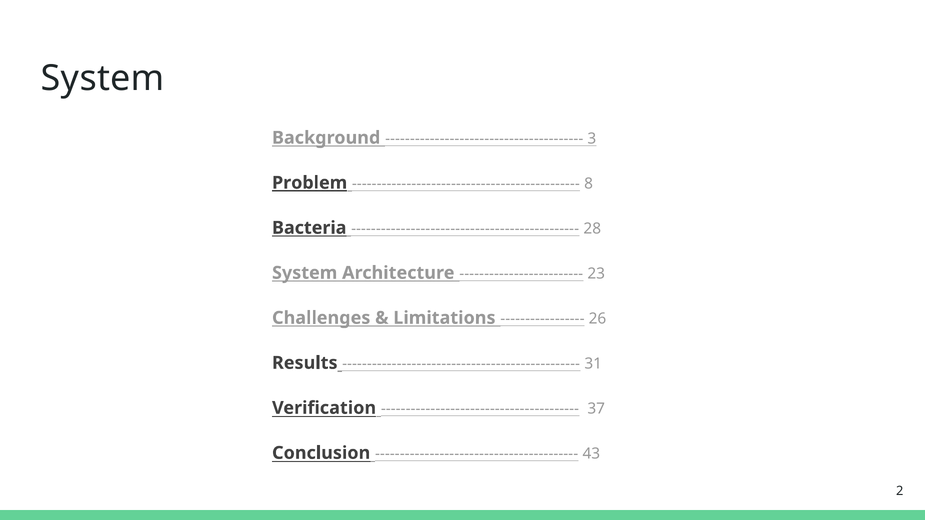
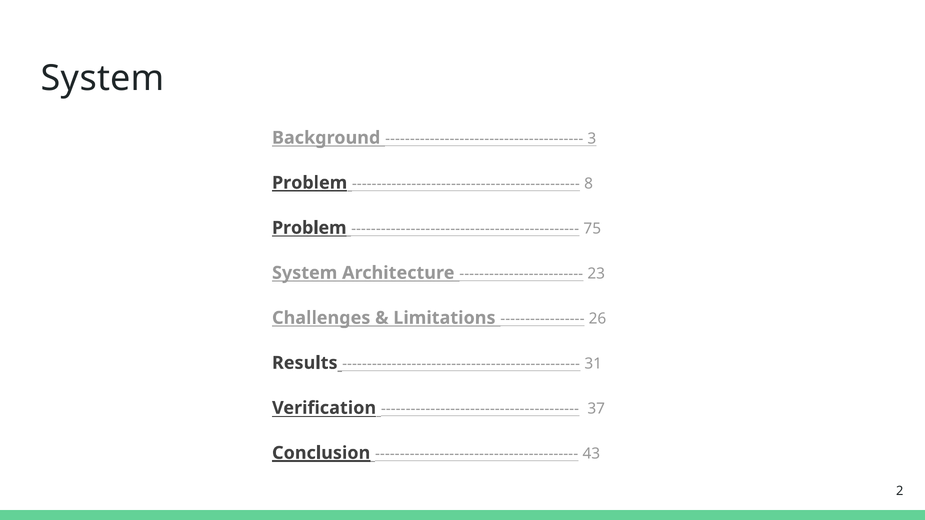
Bacteria: Bacteria -> Problem (309, 228)
28: 28 -> 75 (592, 229)
Conclusion underline: none -> present (321, 453)
